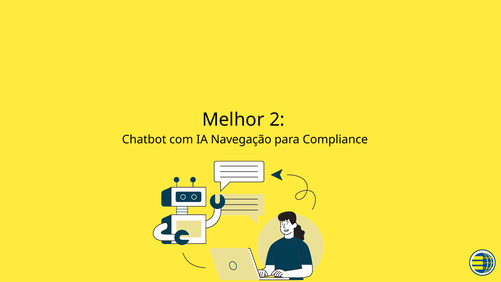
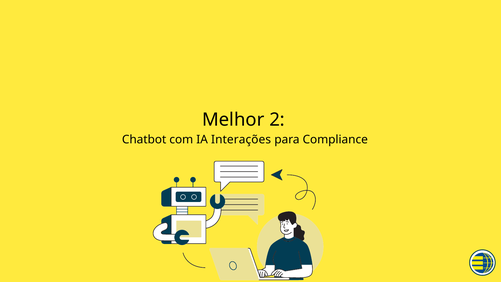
Navegação: Navegação -> Interações (241, 140)
